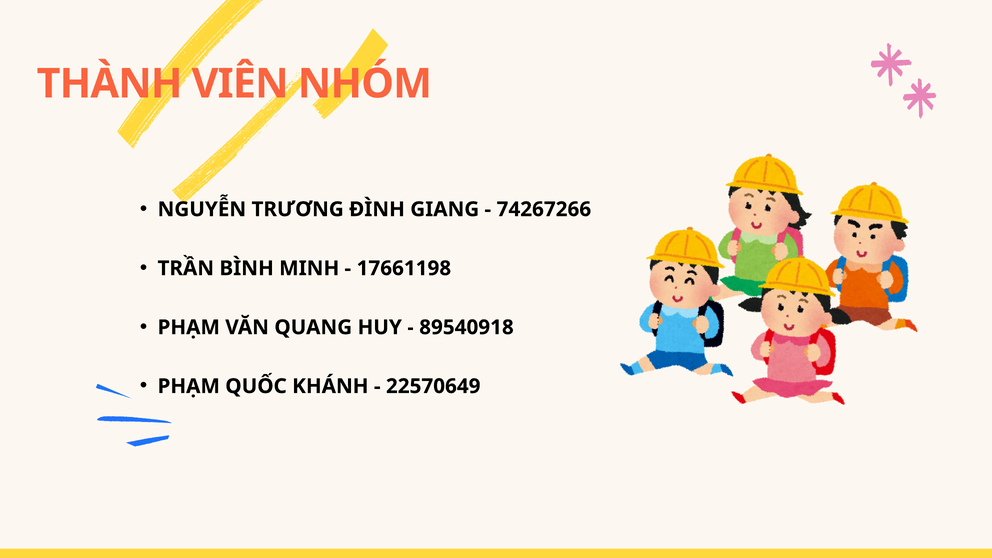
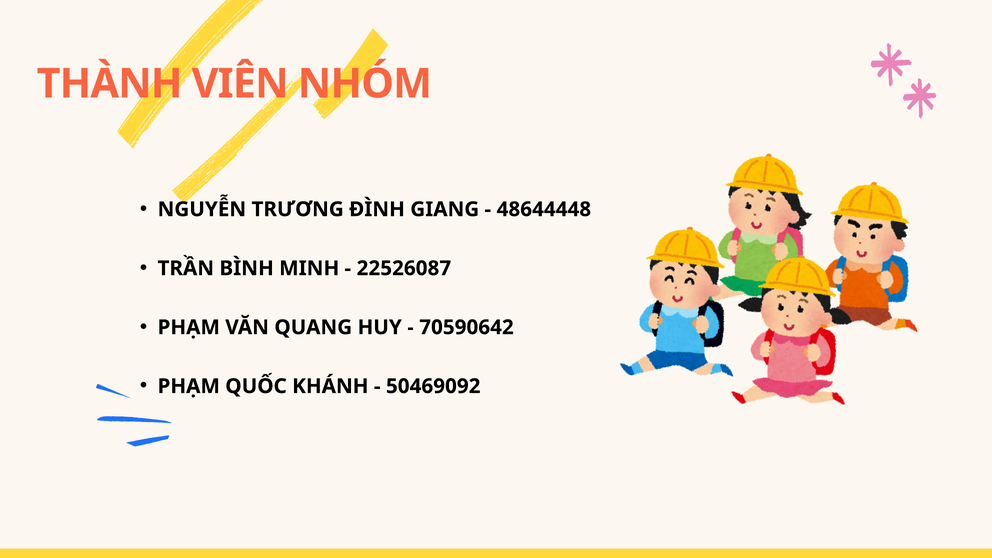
74267266: 74267266 -> 48644448 (544, 209)
17661198: 17661198 -> 22526087 (404, 268)
89540918: 89540918 -> 70590642 (466, 327)
22570649: 22570649 -> 50469092 (433, 386)
